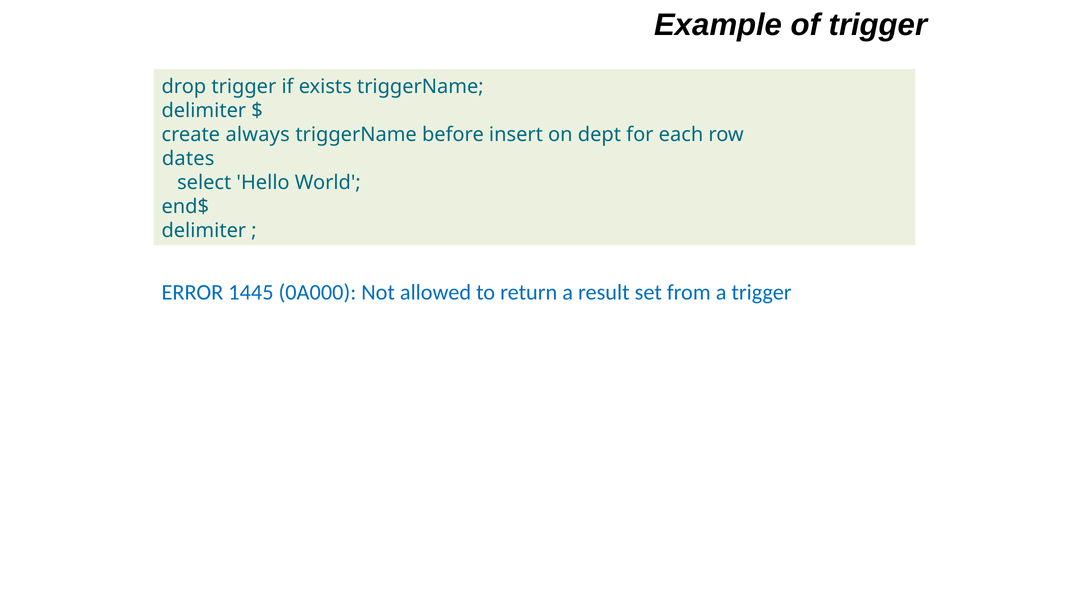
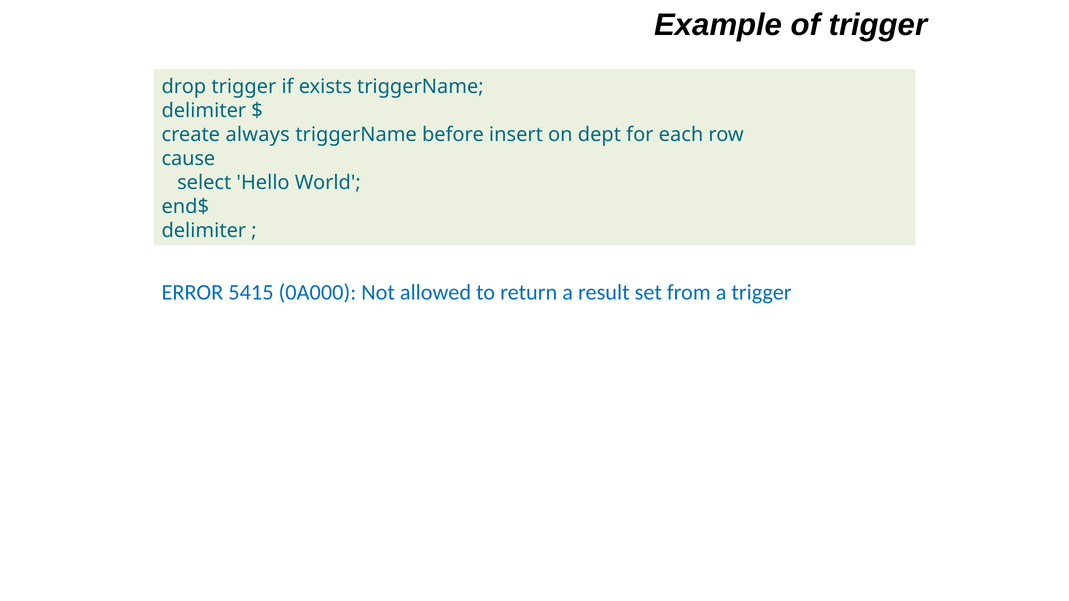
dates: dates -> cause (188, 159)
1445: 1445 -> 5415 (251, 293)
